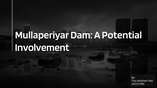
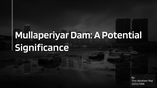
Involvement: Involvement -> Significance (42, 48)
